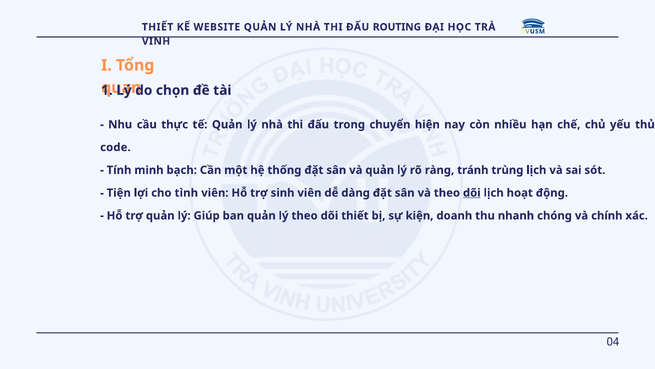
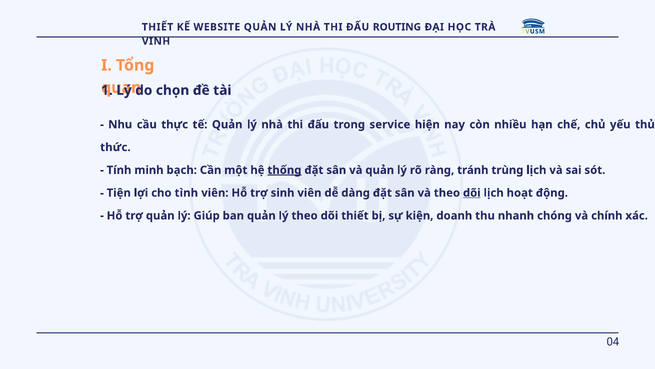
chuyển: chuyển -> service (390, 124)
code: code -> thức (115, 147)
thống underline: none -> present (284, 170)
